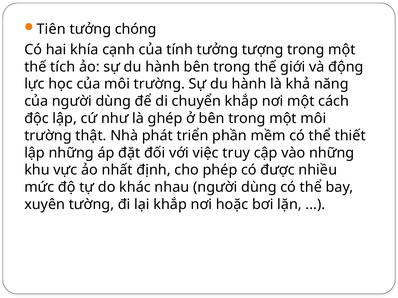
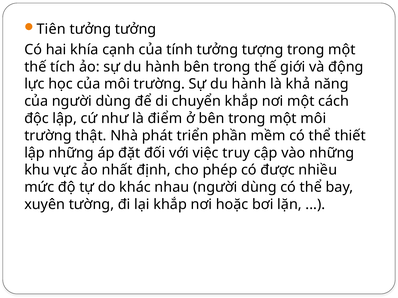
tưởng chóng: chóng -> tưởng (136, 29)
ghép: ghép -> điểm (165, 119)
